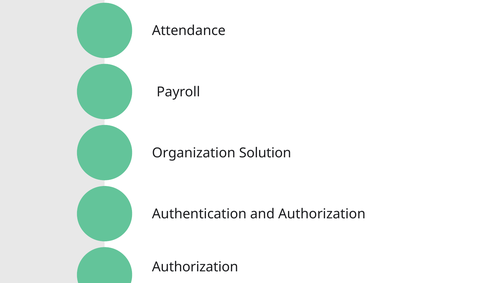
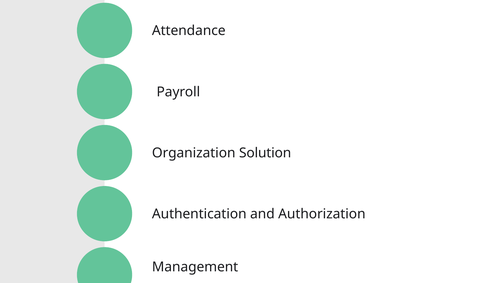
Authorization: Authorization -> Management (195, 266)
